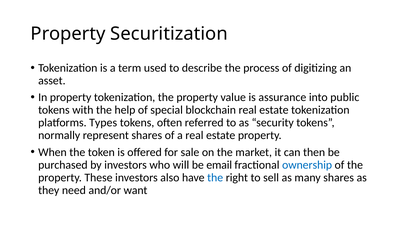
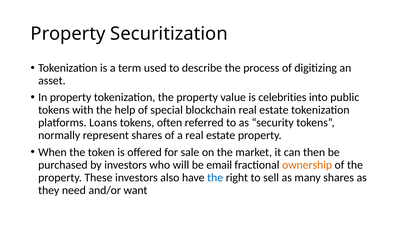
assurance: assurance -> celebrities (282, 97)
Types: Types -> Loans (103, 123)
ownership colour: blue -> orange (307, 165)
